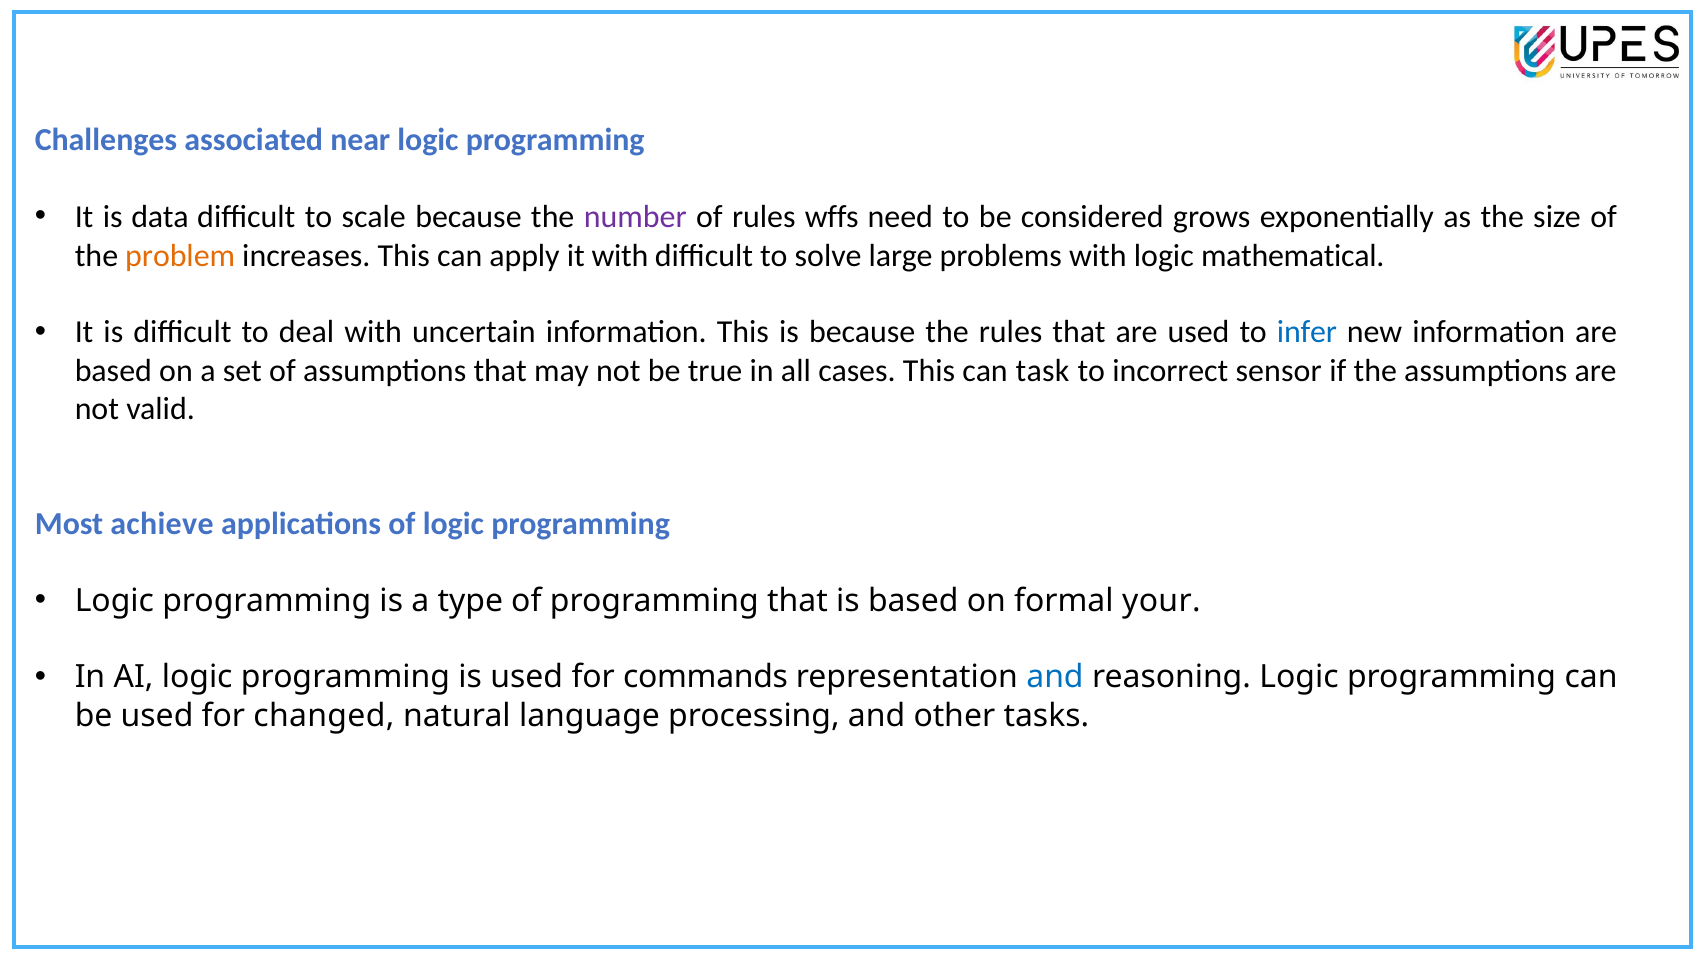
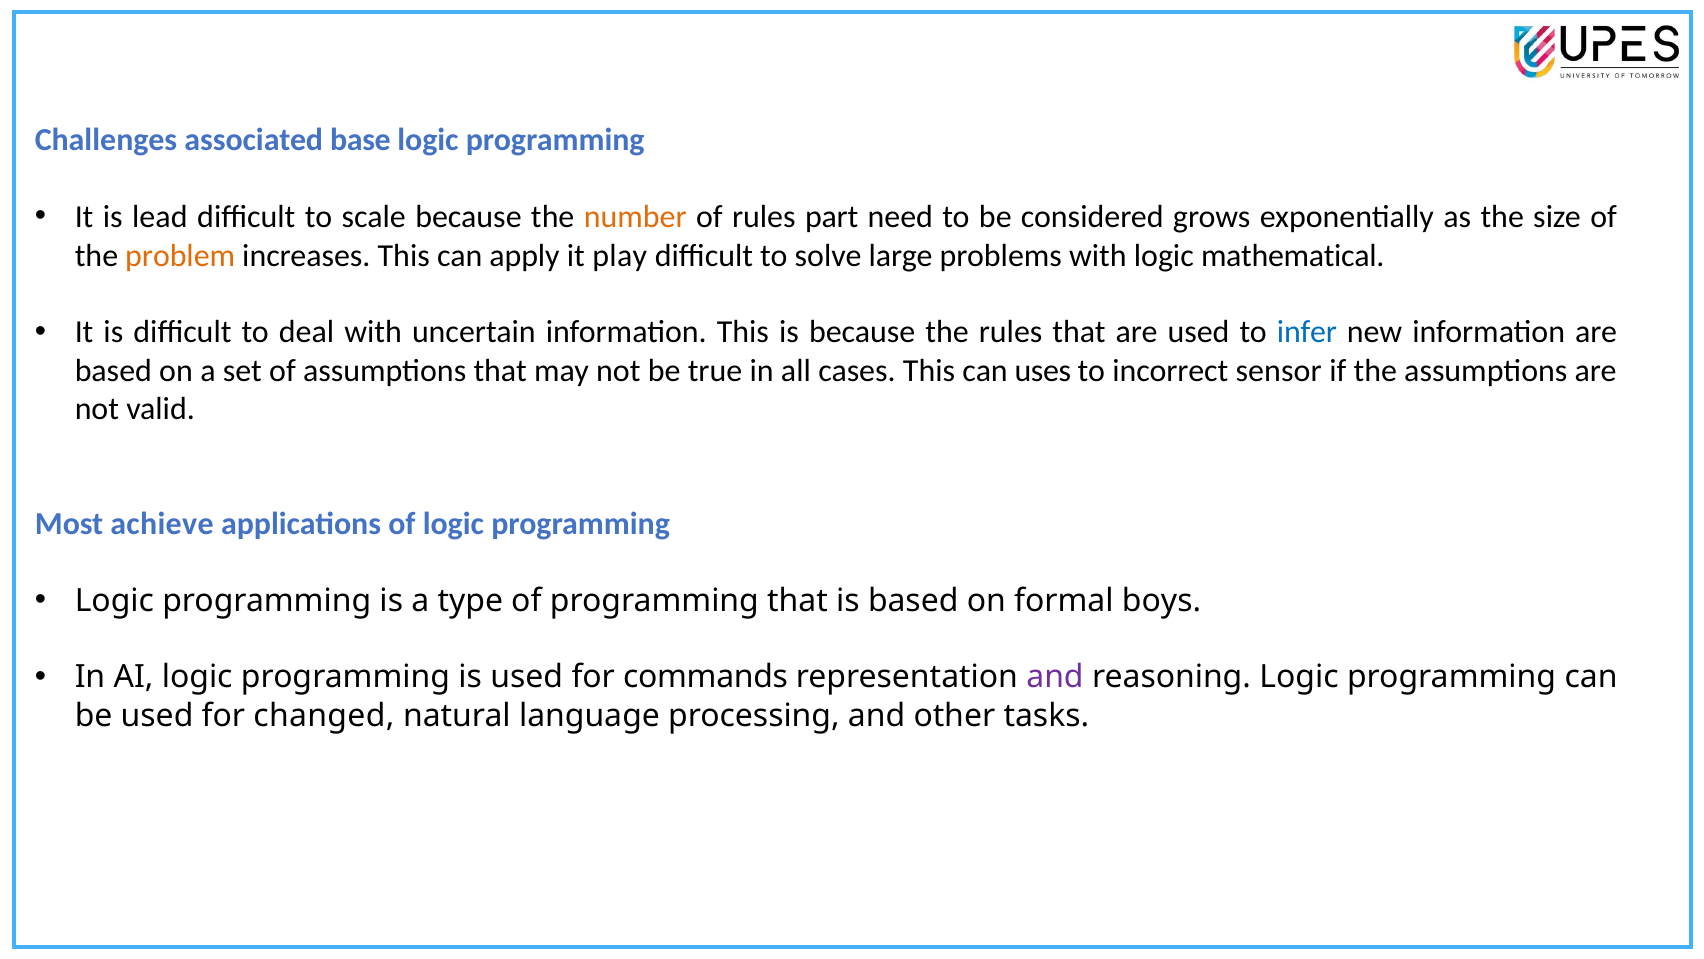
near: near -> base (360, 140)
data: data -> lead (160, 217)
number colour: purple -> orange (635, 217)
wffs: wffs -> part (832, 217)
it with: with -> play (620, 255)
task: task -> uses (1043, 370)
your: your -> boys (1162, 600)
and colour: blue -> purple (1055, 677)
